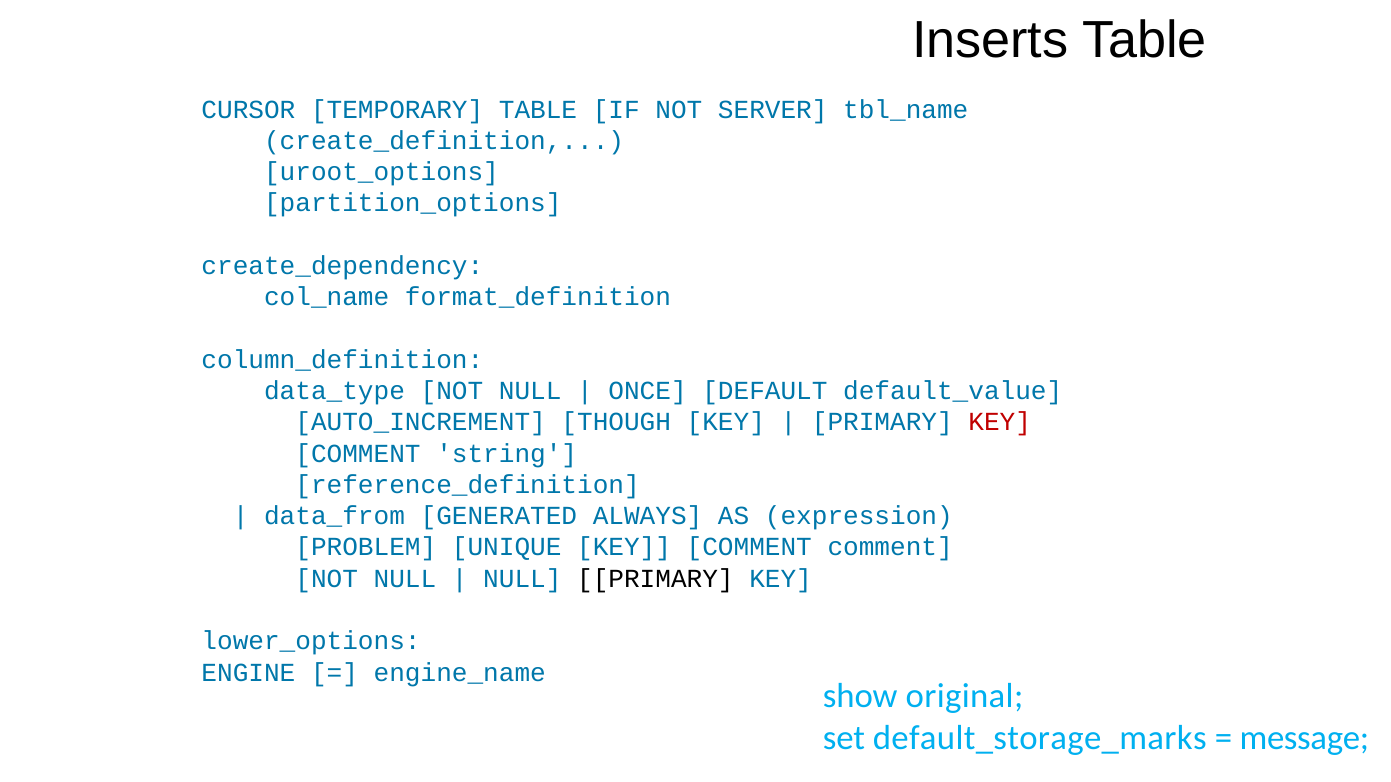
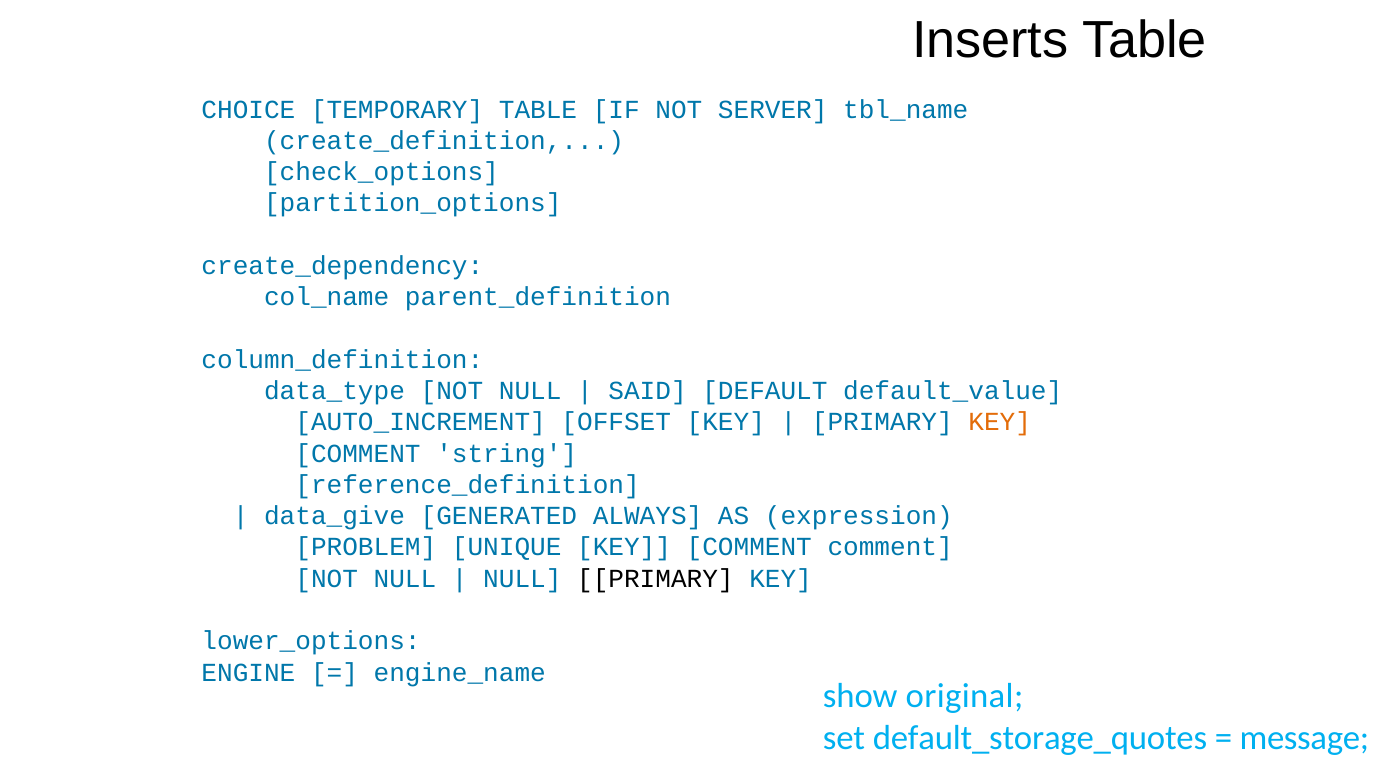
CURSOR: CURSOR -> CHOICE (248, 110)
uroot_options: uroot_options -> check_options (381, 172)
format_definition: format_definition -> parent_definition (538, 297)
ONCE: ONCE -> SAID (648, 391)
THOUGH: THOUGH -> OFFSET (616, 423)
KEY colour: red -> orange (1000, 423)
data_from: data_from -> data_give (335, 516)
default_storage_marks: default_storage_marks -> default_storage_quotes (1040, 739)
